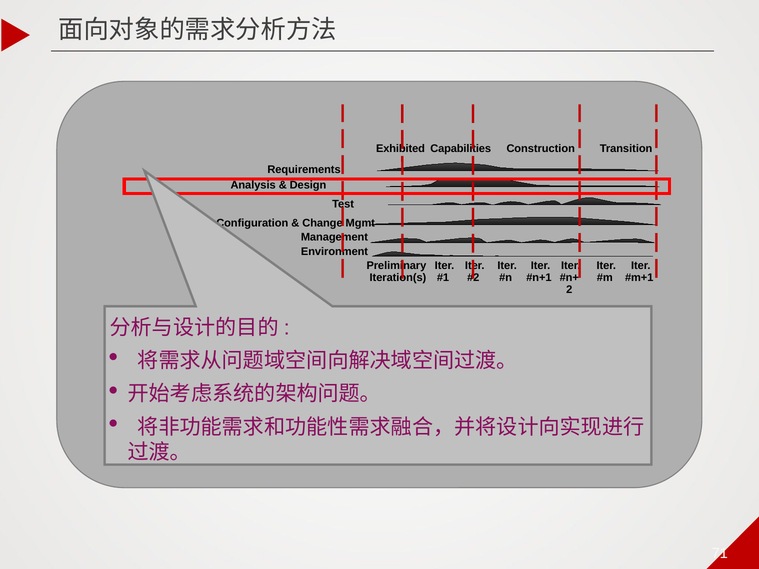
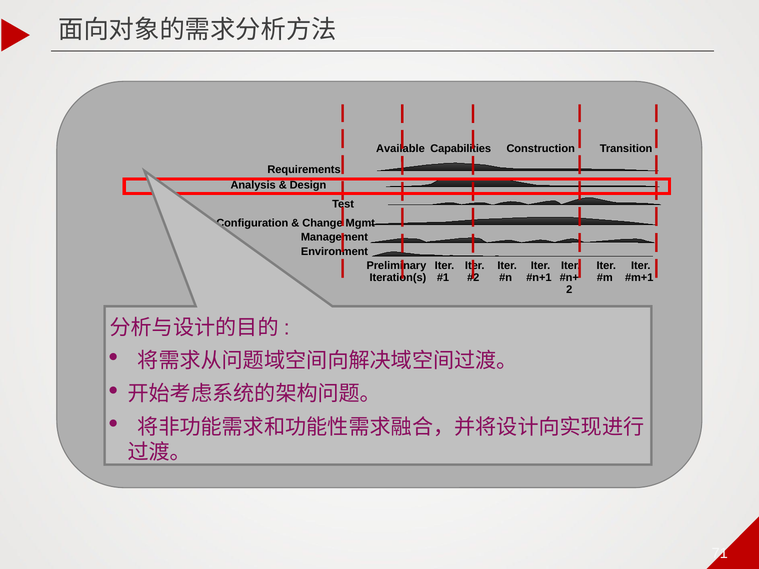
Exhibited: Exhibited -> Available (400, 149)
